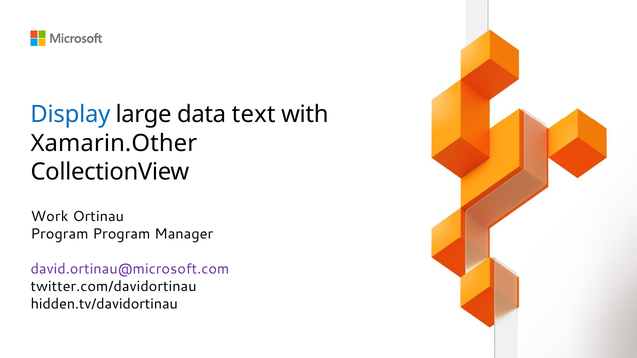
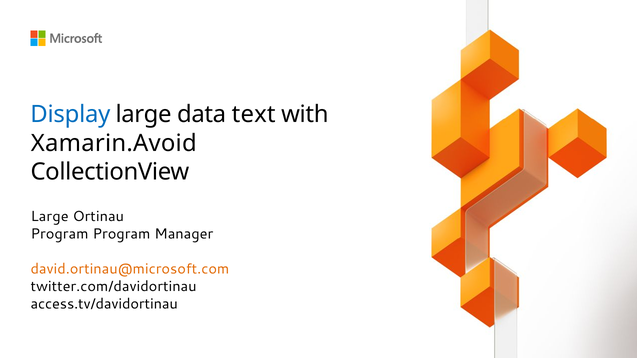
Xamarin.Other: Xamarin.Other -> Xamarin.Avoid (114, 143)
Work: Work -> Large (50, 217)
david.ortinau@microsoft.com colour: purple -> orange (130, 269)
hidden.tv/davidortinau: hidden.tv/davidortinau -> access.tv/davidortinau (104, 304)
